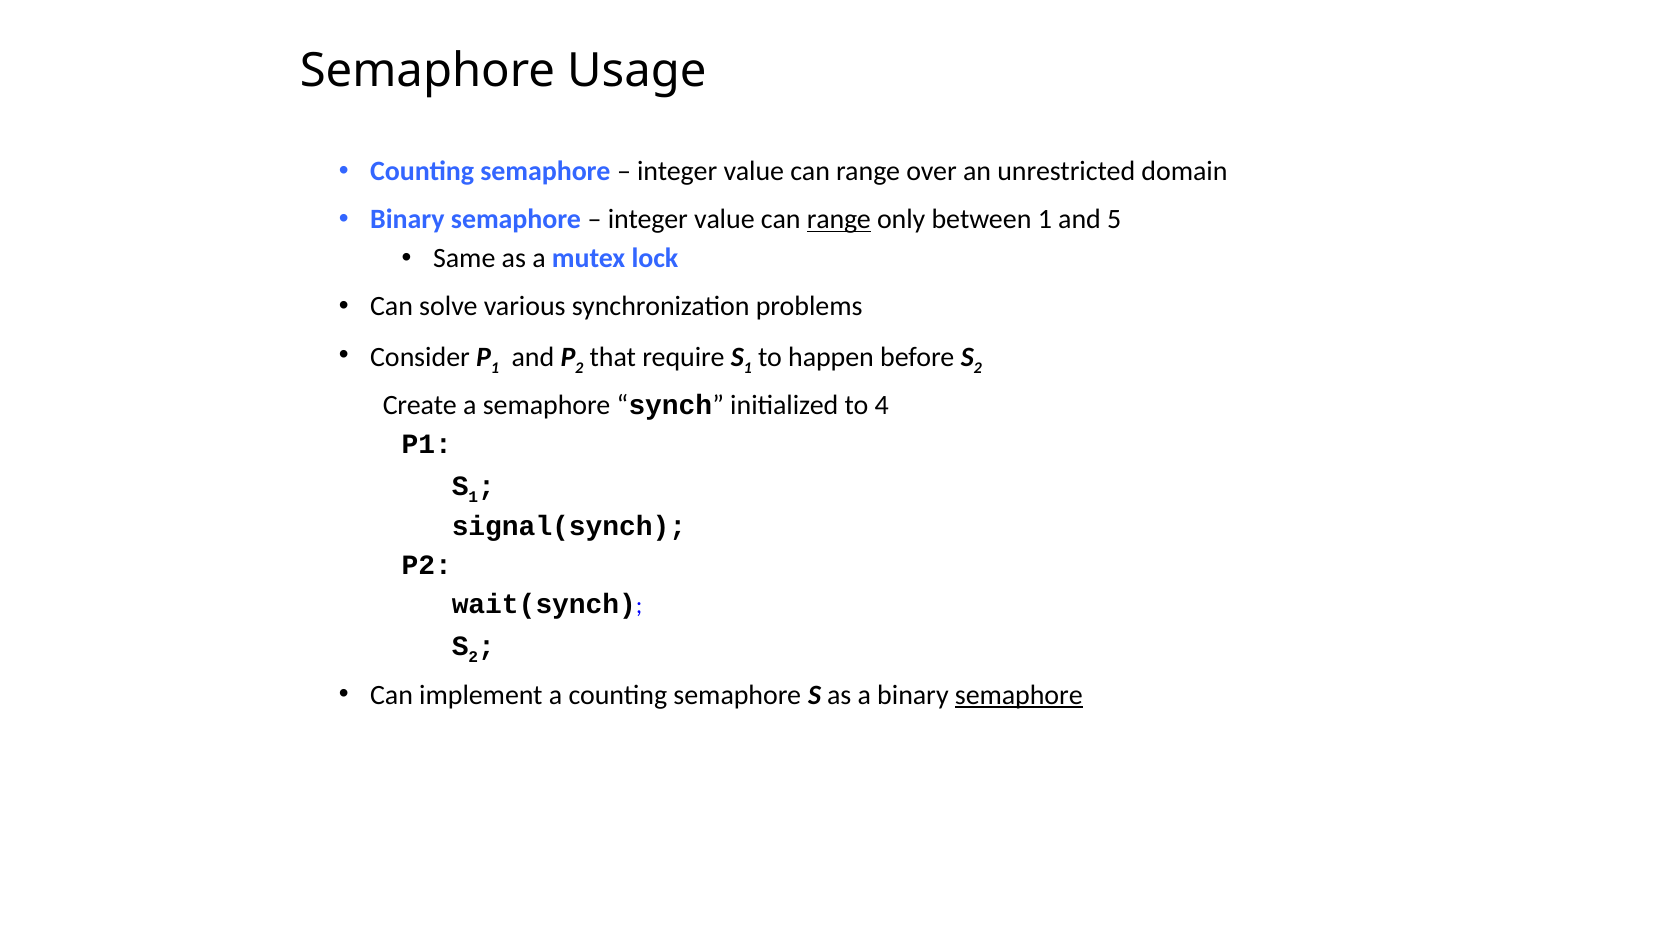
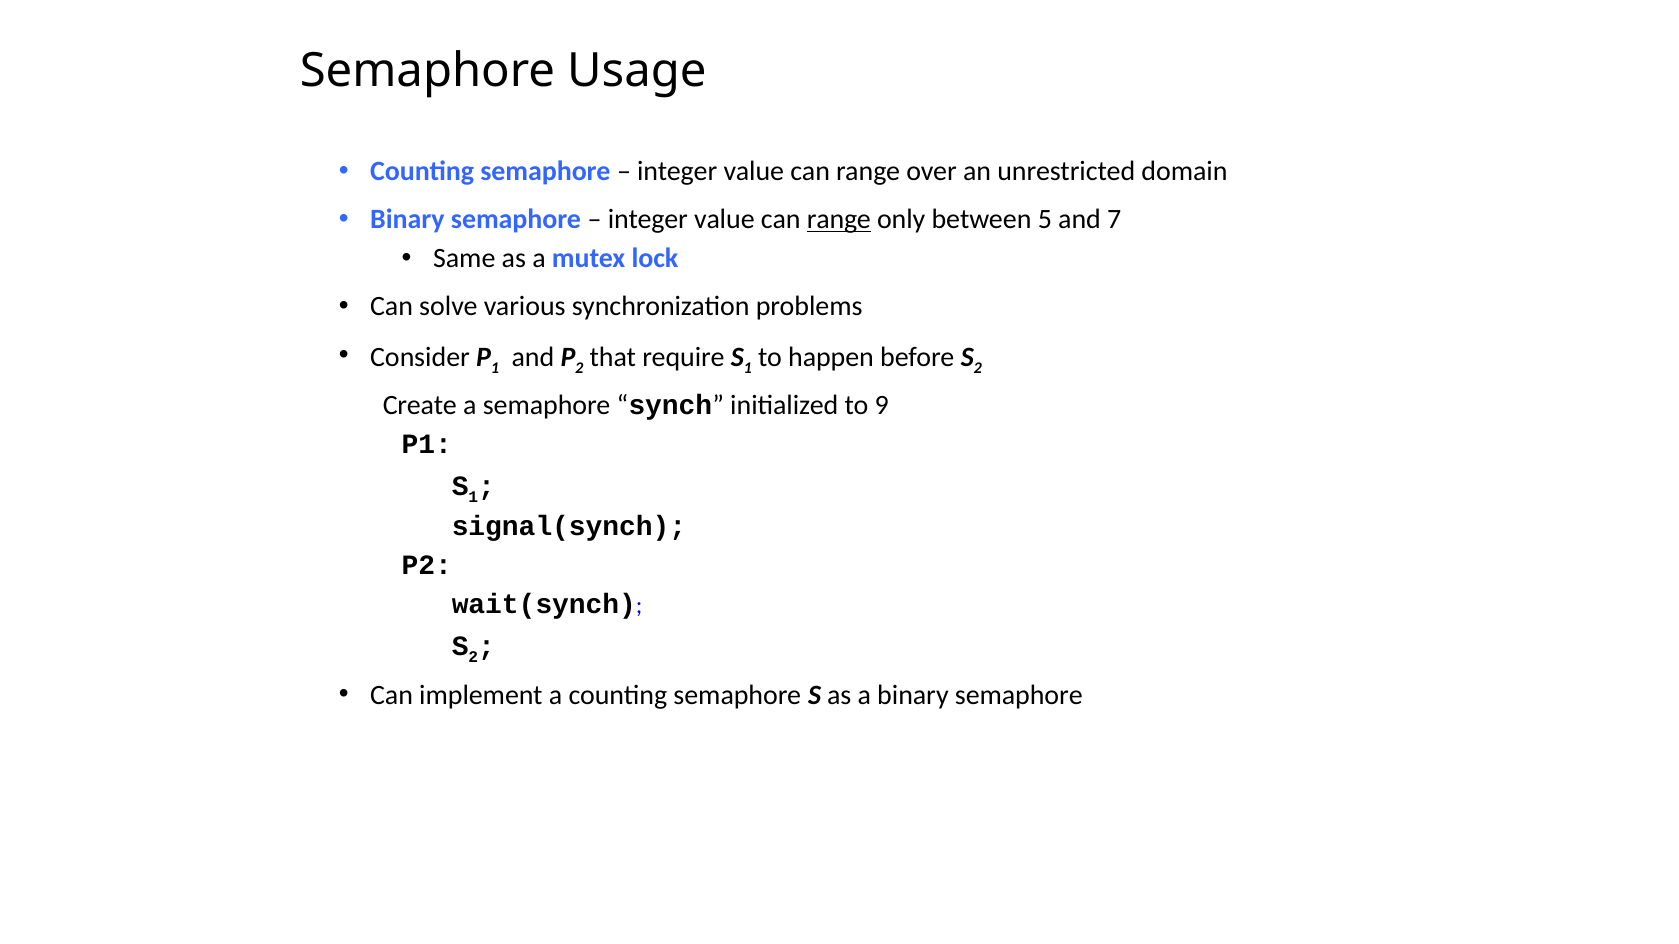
between 1: 1 -> 5 (1045, 220)
5: 5 -> 7 (1114, 220)
4: 4 -> 9 (882, 406)
semaphore underline: present -> none (1019, 695)
